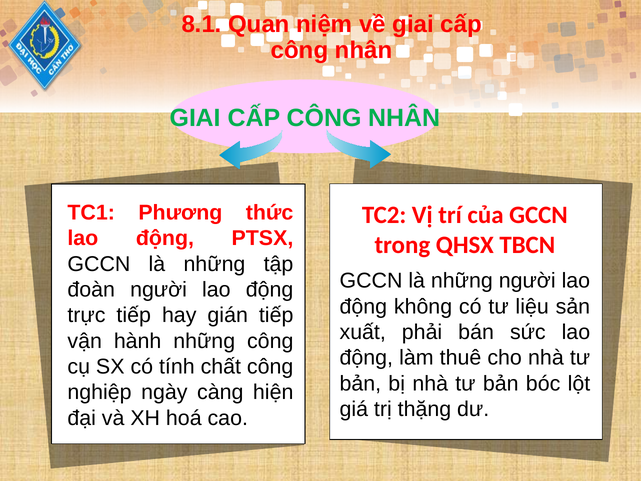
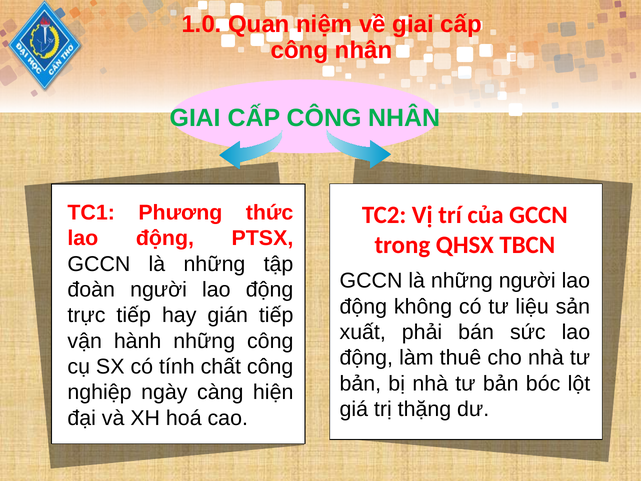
8.1: 8.1 -> 1.0 (202, 24)
